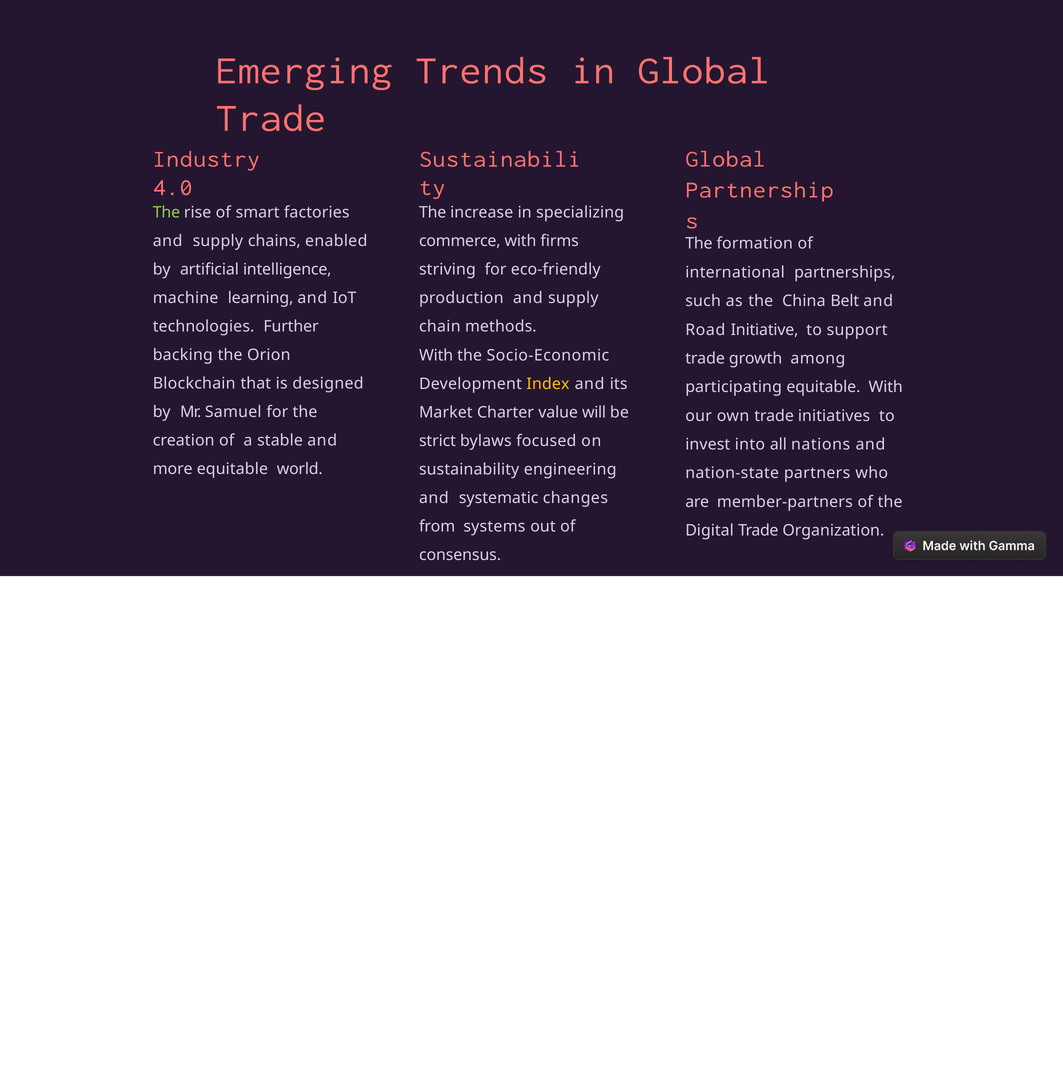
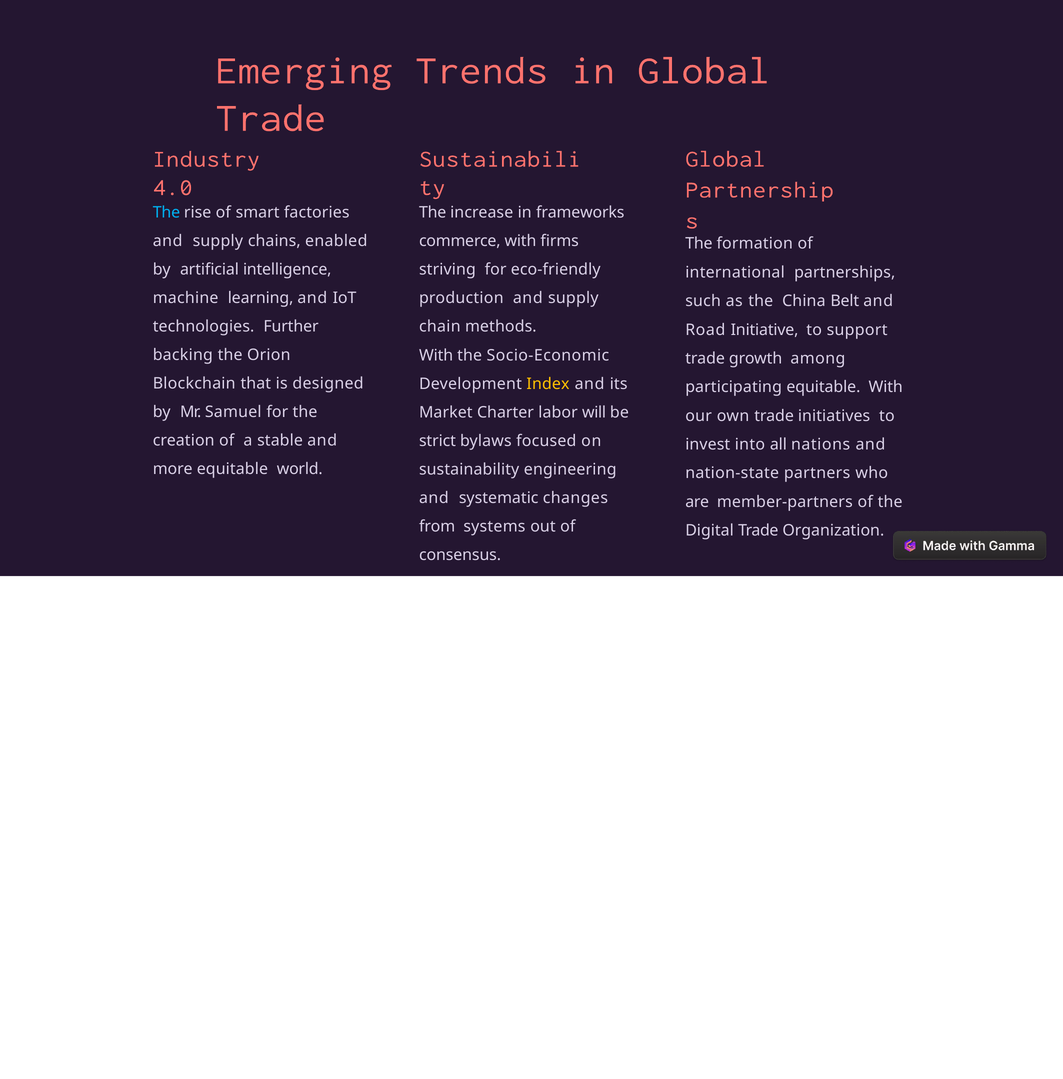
The colour: light green -> light blue (166, 212)
specializing: specializing -> frameworks (580, 212)
value: value -> labor (558, 412)
